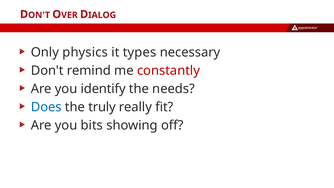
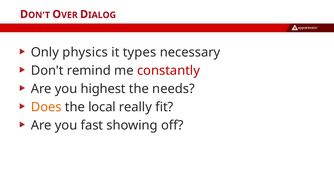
identify: identify -> highest (103, 89)
Does colour: blue -> orange (46, 107)
truly: truly -> local (102, 107)
bits: bits -> fast (92, 125)
